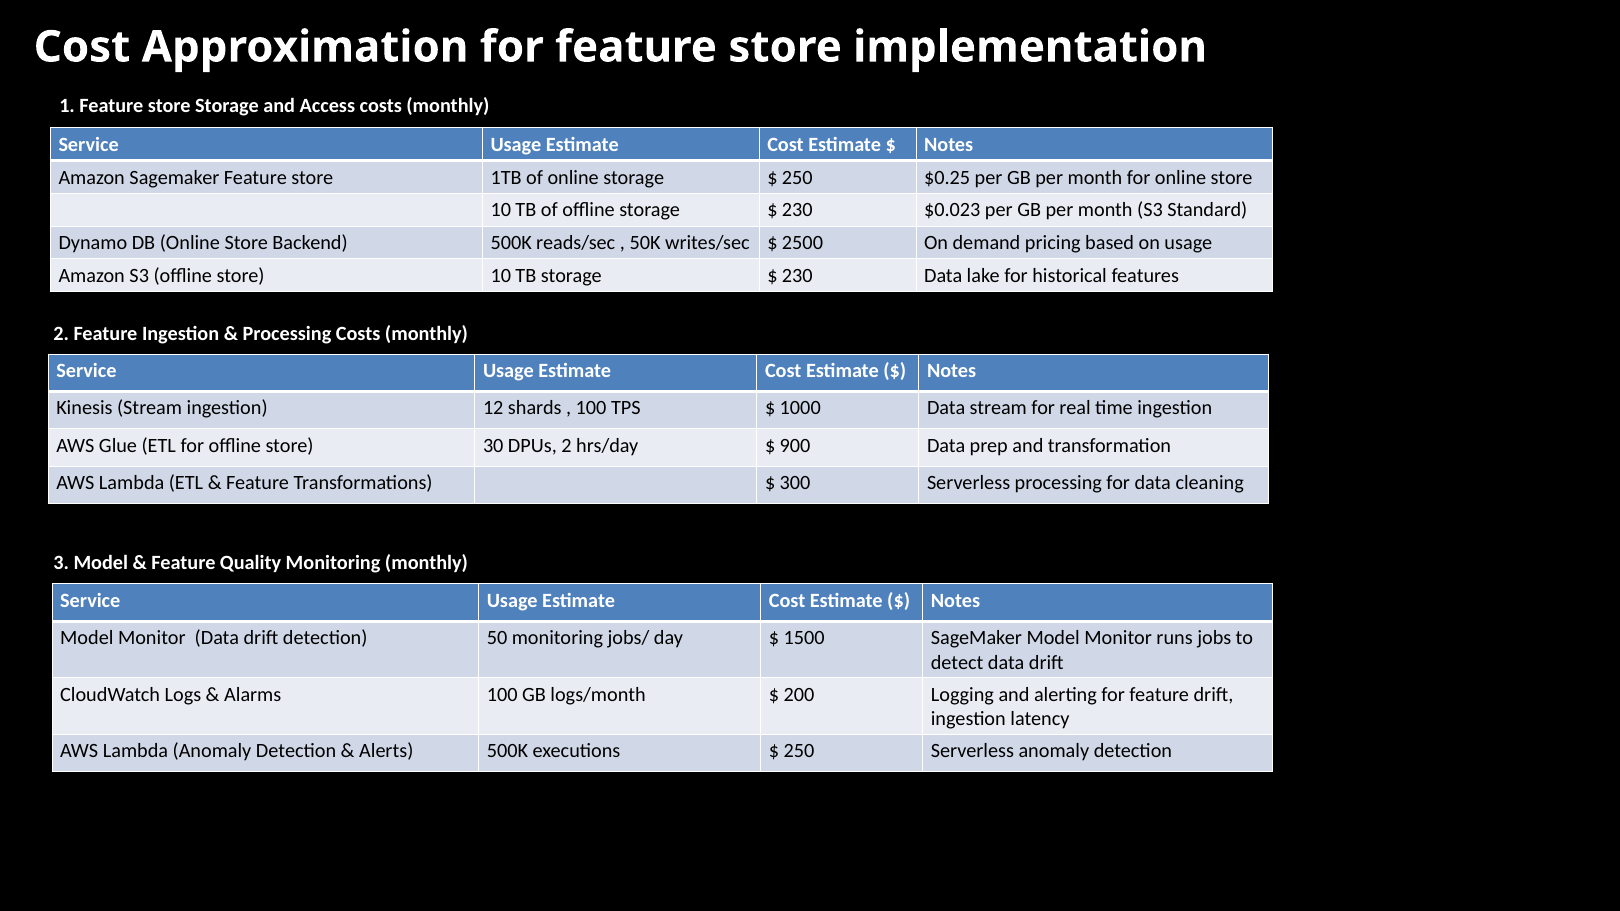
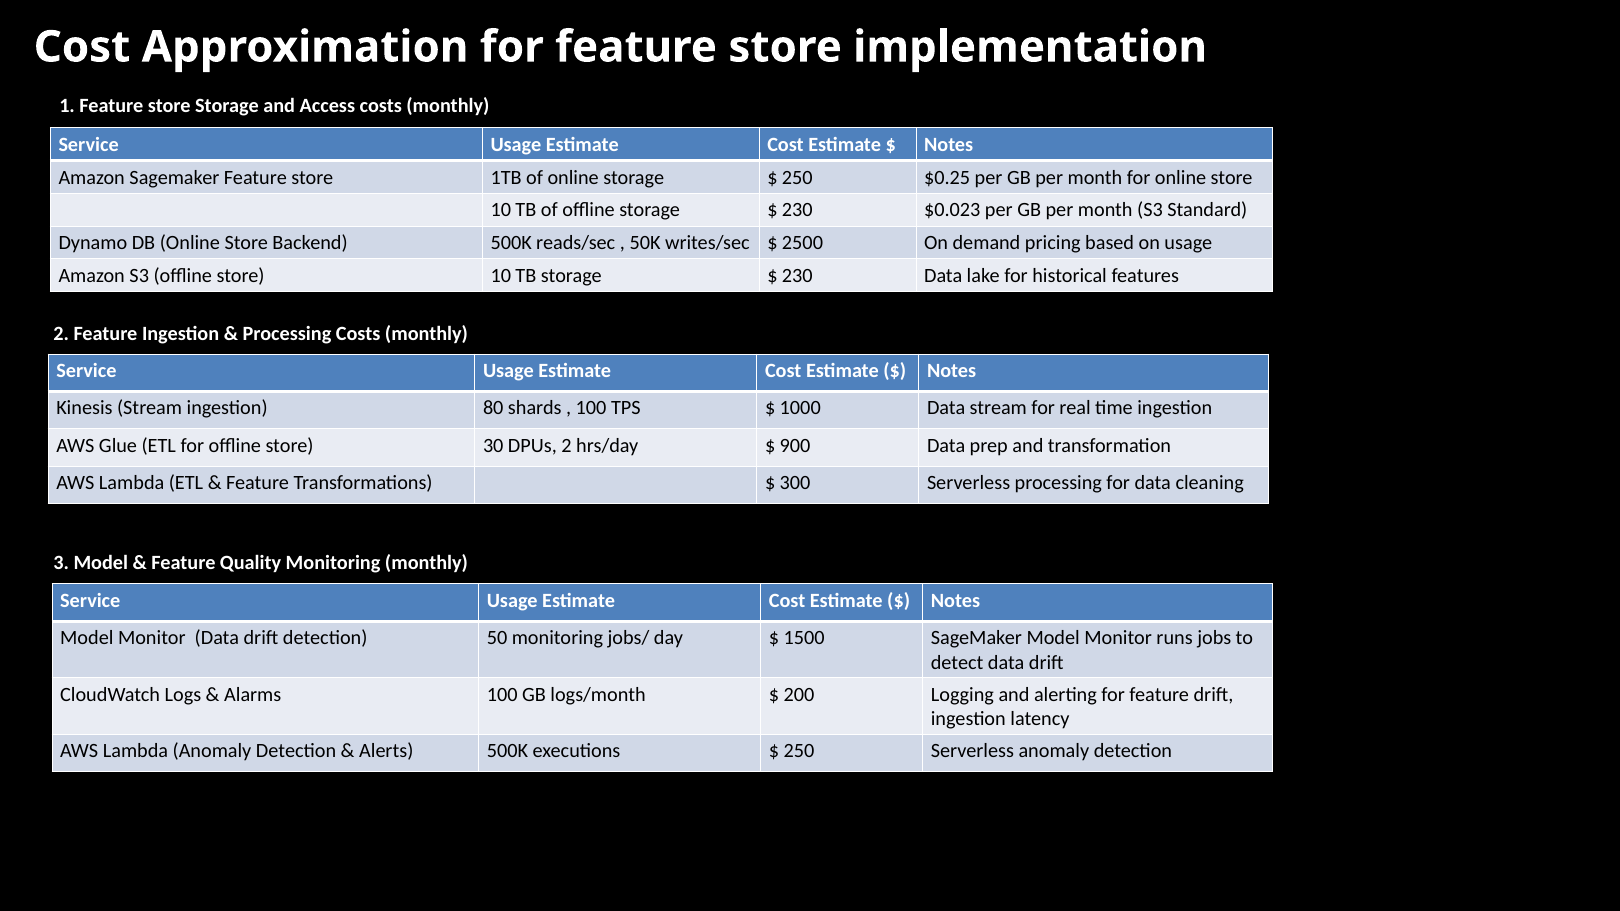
12: 12 -> 80 (493, 408)
